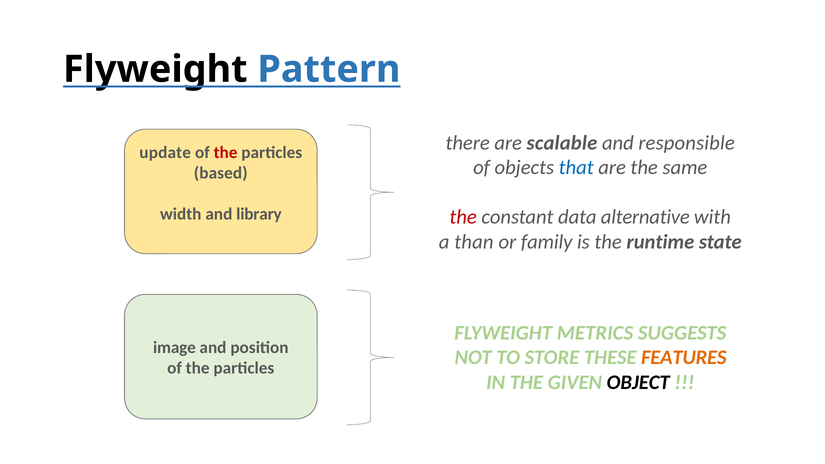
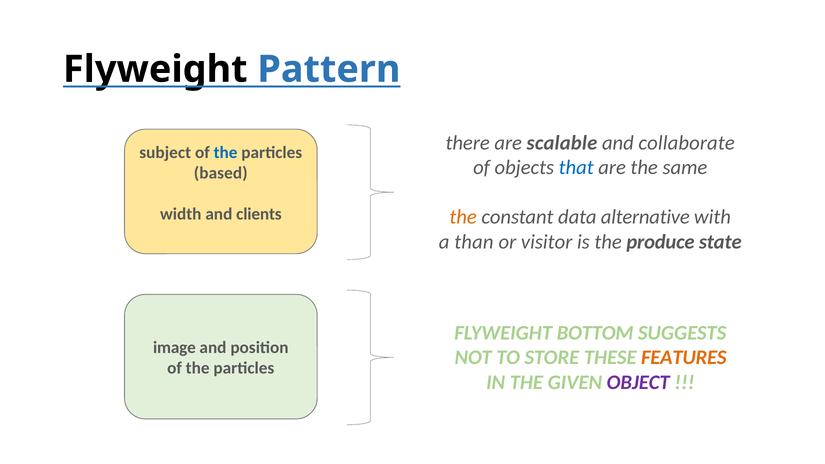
responsible: responsible -> collaborate (687, 143)
update: update -> subject (165, 152)
the colour: red -> blue (226, 152)
library: library -> clients (259, 214)
the colour: red -> orange (463, 217)
family: family -> visitor (547, 242)
runtime: runtime -> produce (661, 242)
METRICS: METRICS -> BOTTOM (595, 333)
OBJECT colour: black -> purple (638, 382)
